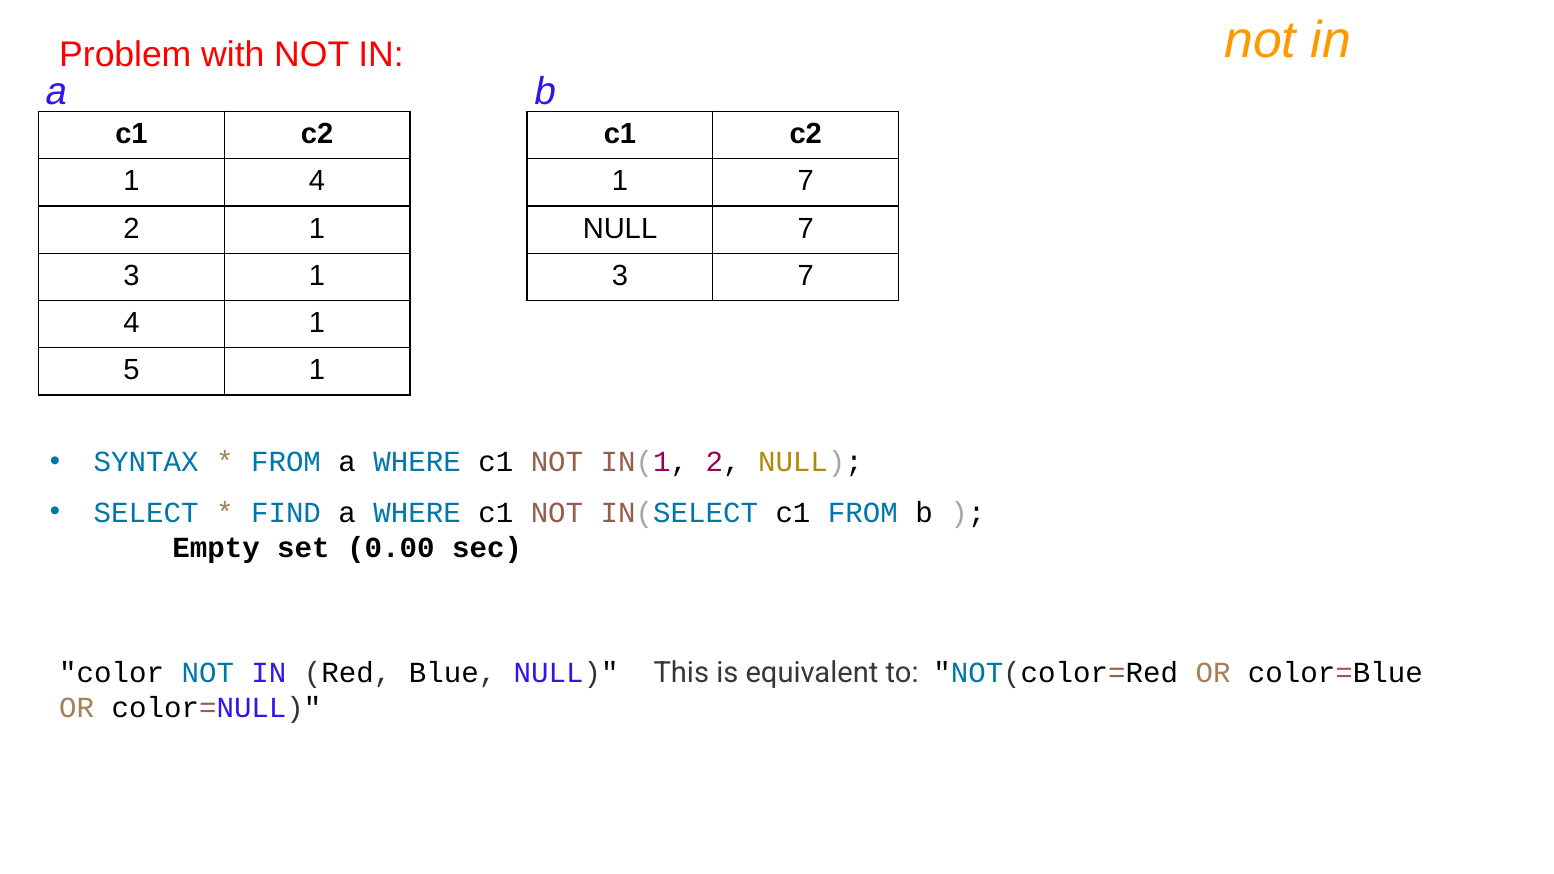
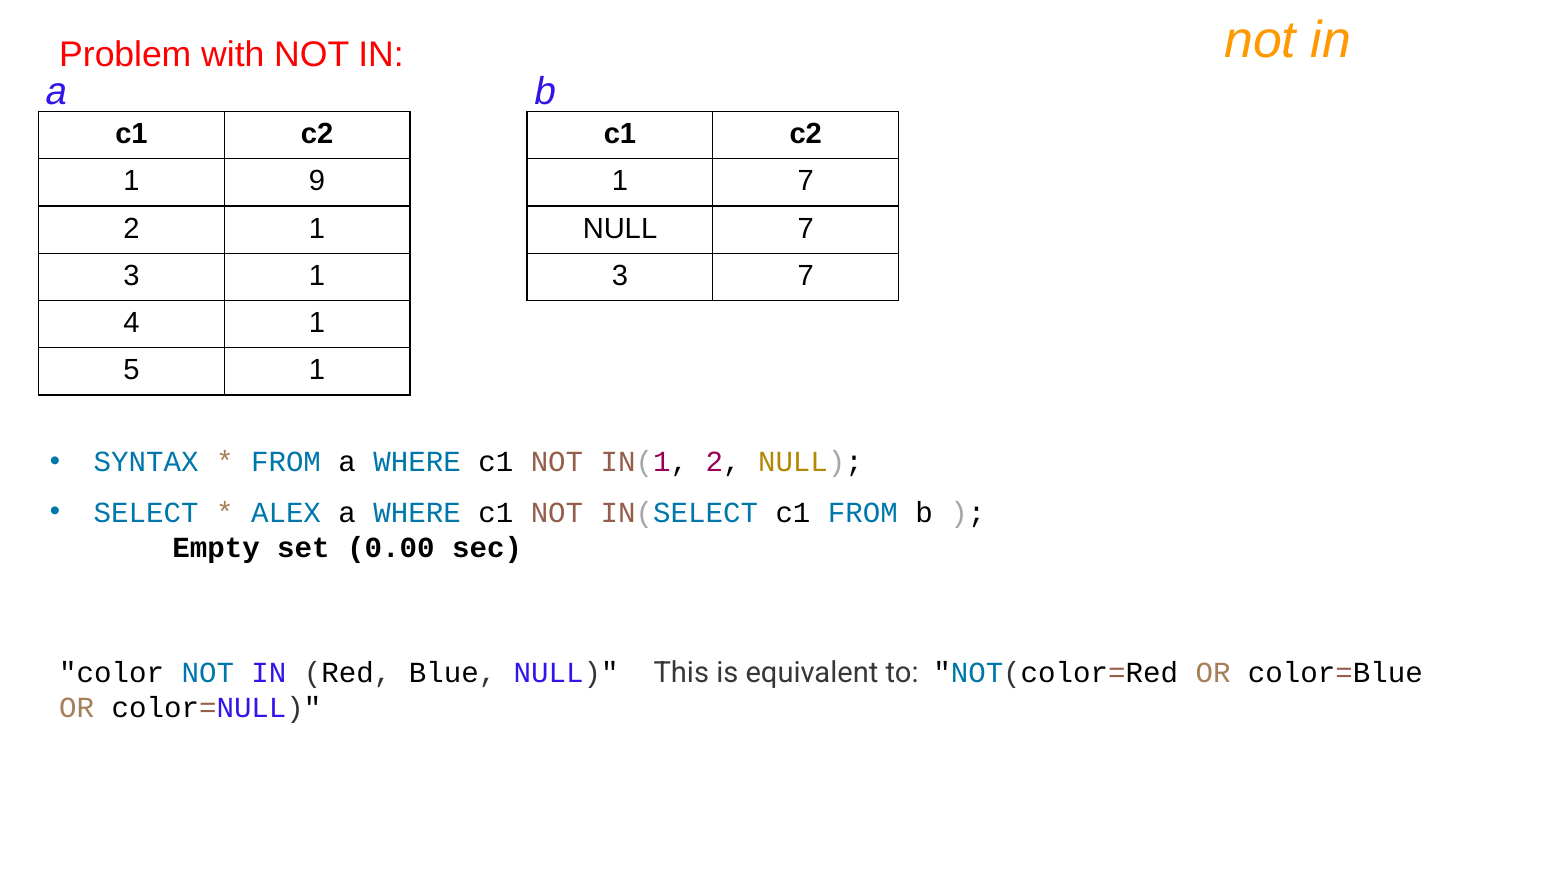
4: 4 -> 9 (317, 181)
FIND: FIND -> ALEX (286, 513)
